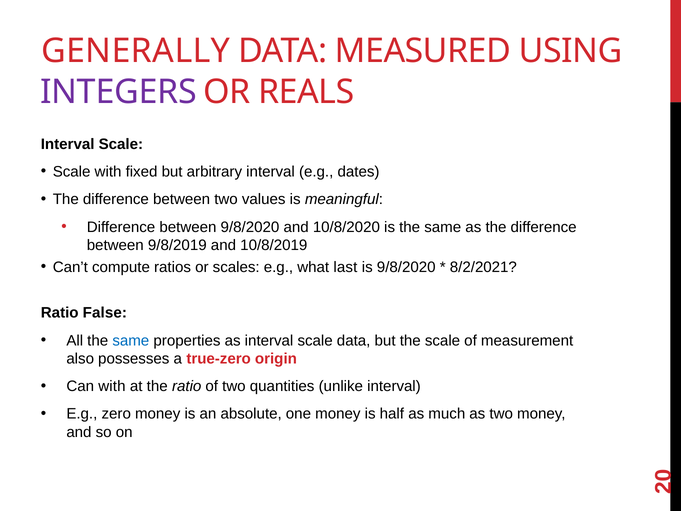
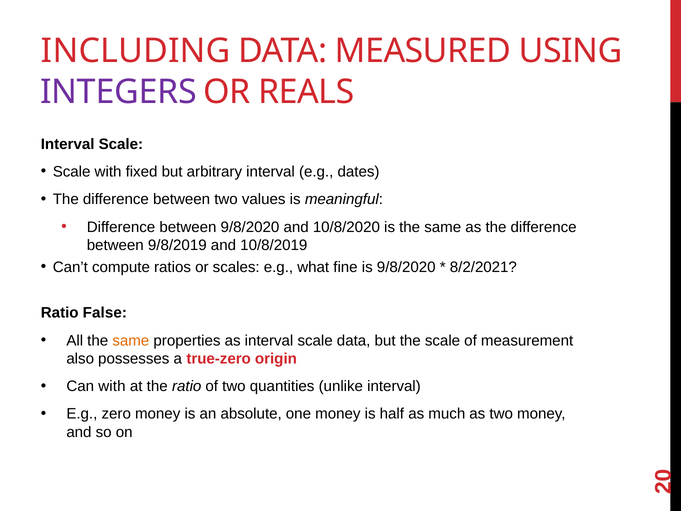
GENERALLY: GENERALLY -> INCLUDING (136, 51)
last: last -> fine (345, 267)
same colour: blue -> orange (131, 340)
